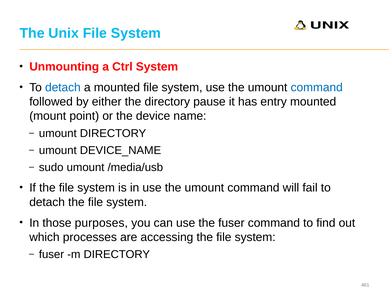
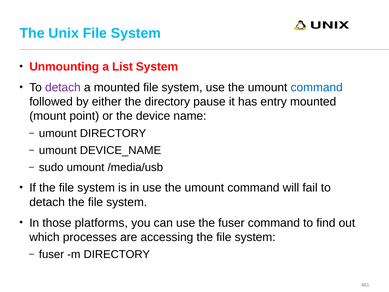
Ctrl: Ctrl -> List (122, 67)
detach colour: blue -> purple (63, 87)
purposes: purposes -> platforms (101, 223)
